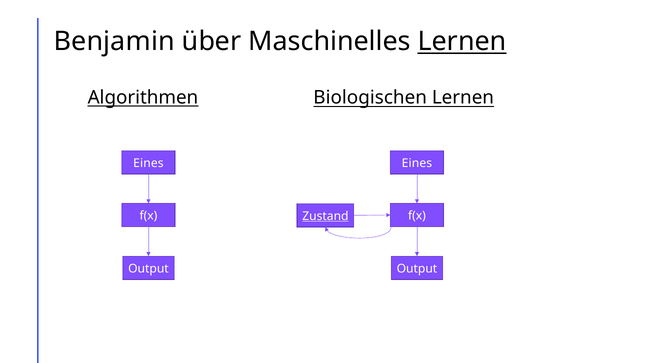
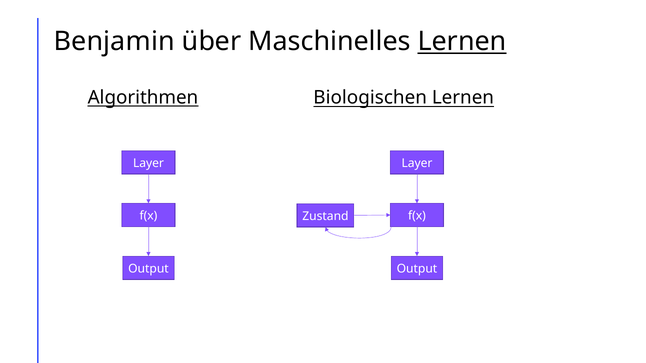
Eines: Eines -> Layer (148, 163)
Eines: Eines -> Layer (417, 163)
Zustand underline: present -> none (325, 216)
